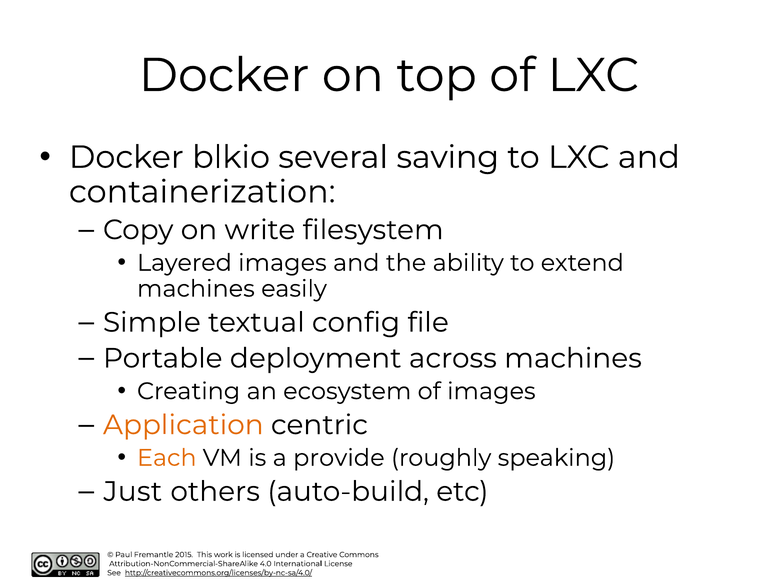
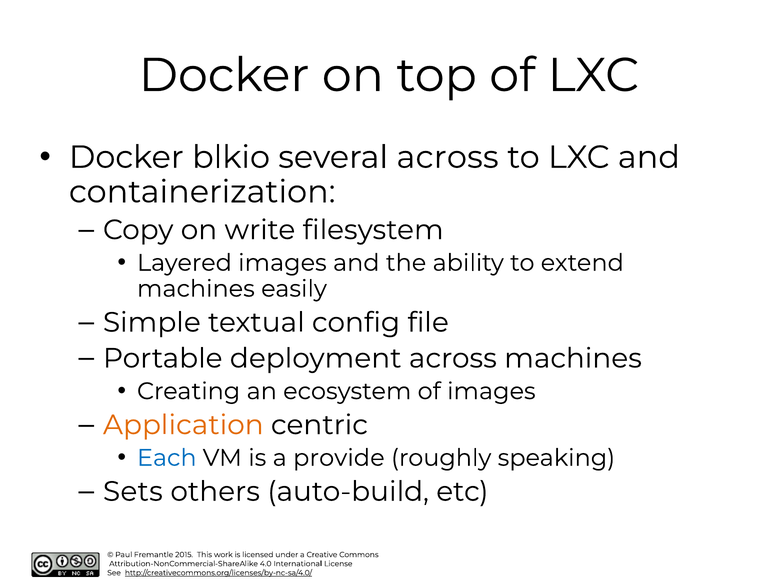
several saving: saving -> across (448, 157)
Each colour: orange -> blue (167, 457)
Just: Just -> Sets (133, 491)
